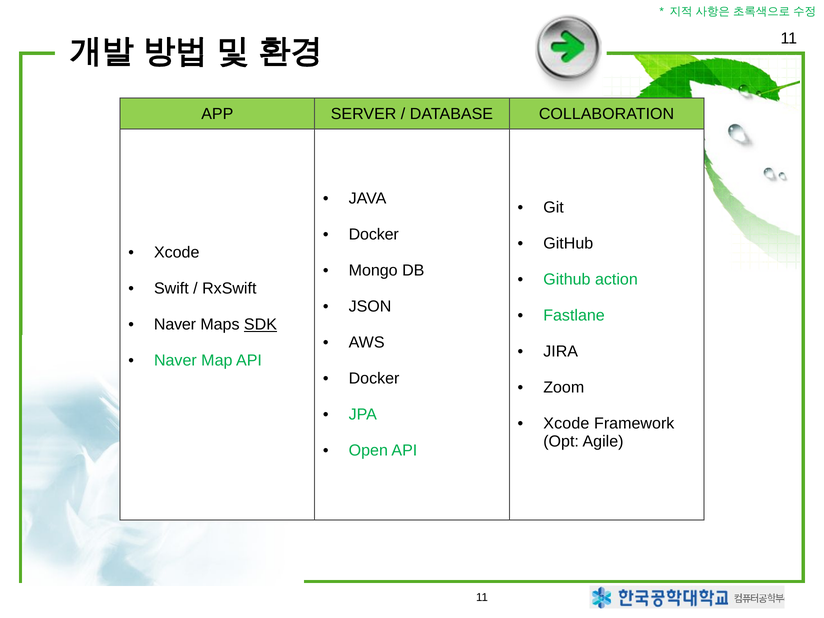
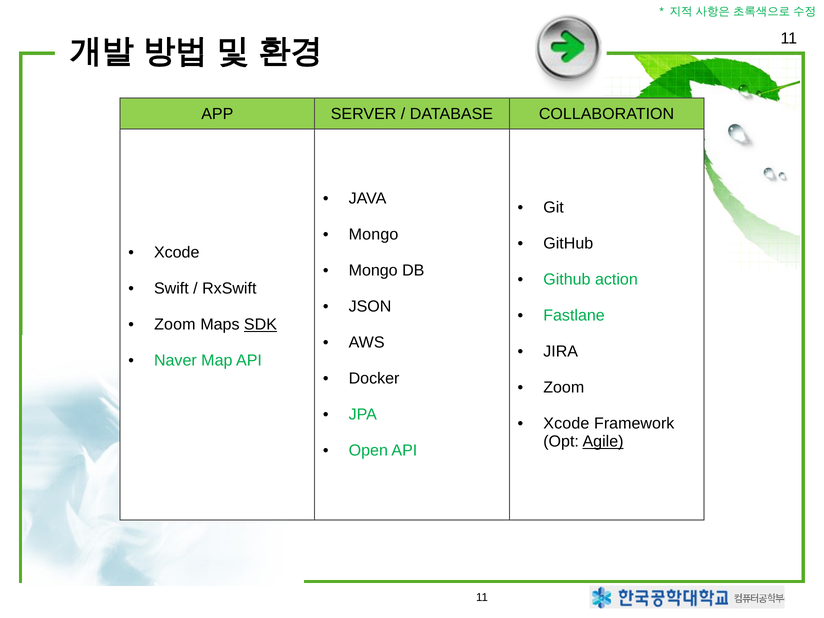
Docker: Docker -> Mongo (374, 235)
Naver: Naver -> Zoom (175, 325)
Agile underline: none -> present (603, 442)
